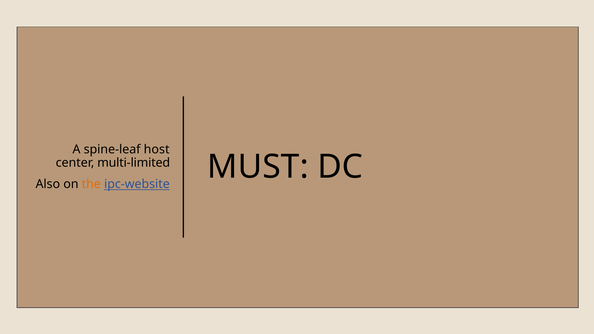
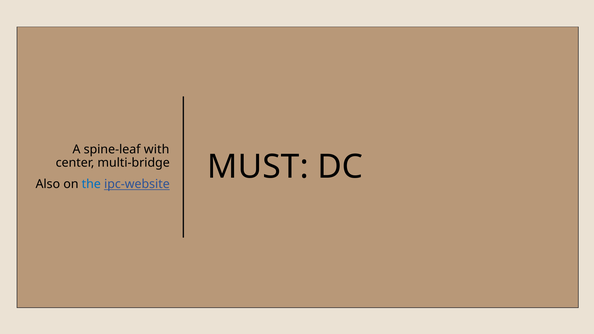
host: host -> with (157, 150)
multi-limited: multi-limited -> multi-bridge (134, 163)
the colour: orange -> blue (91, 184)
